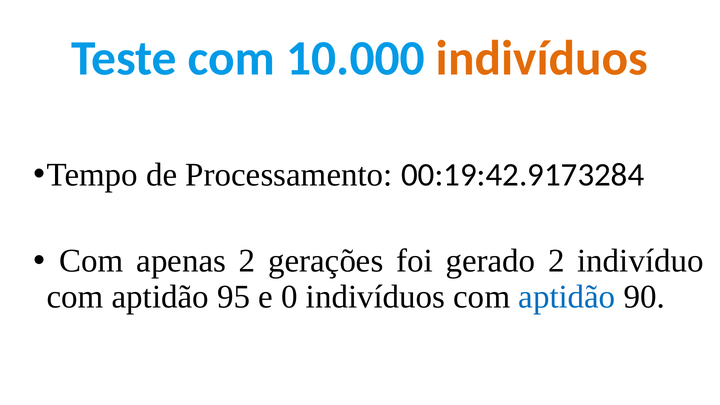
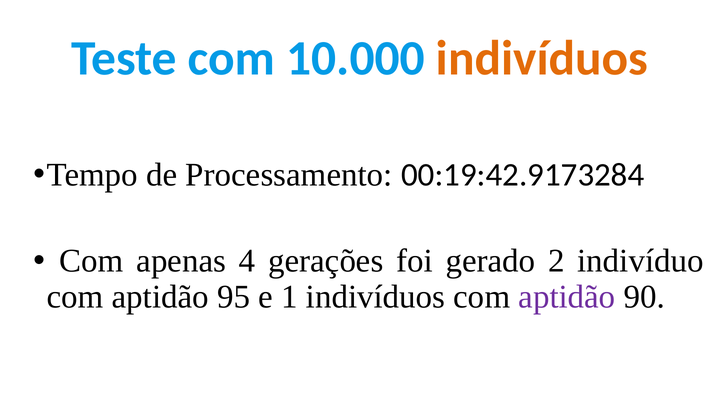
apenas 2: 2 -> 4 (247, 261)
0: 0 -> 1 (289, 297)
aptidão colour: blue -> purple (567, 297)
